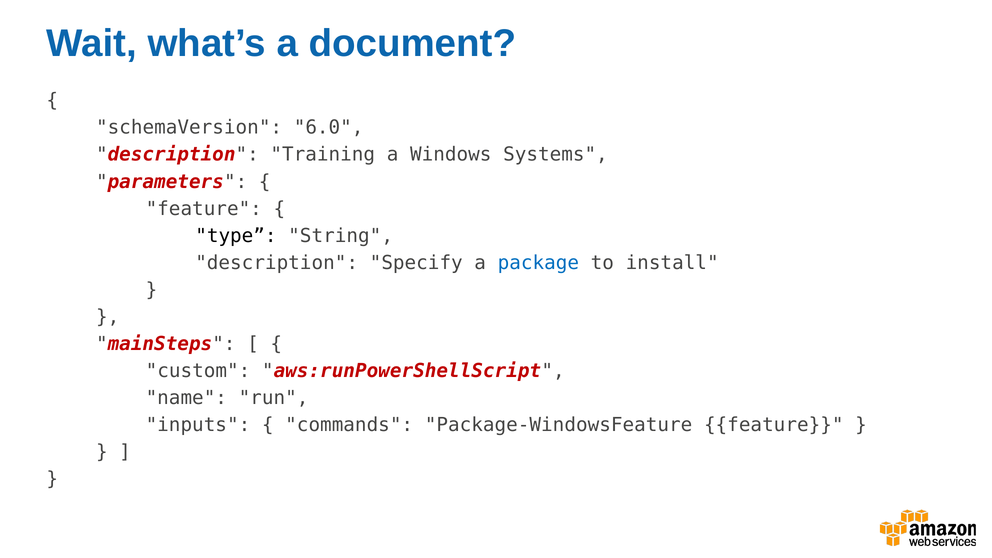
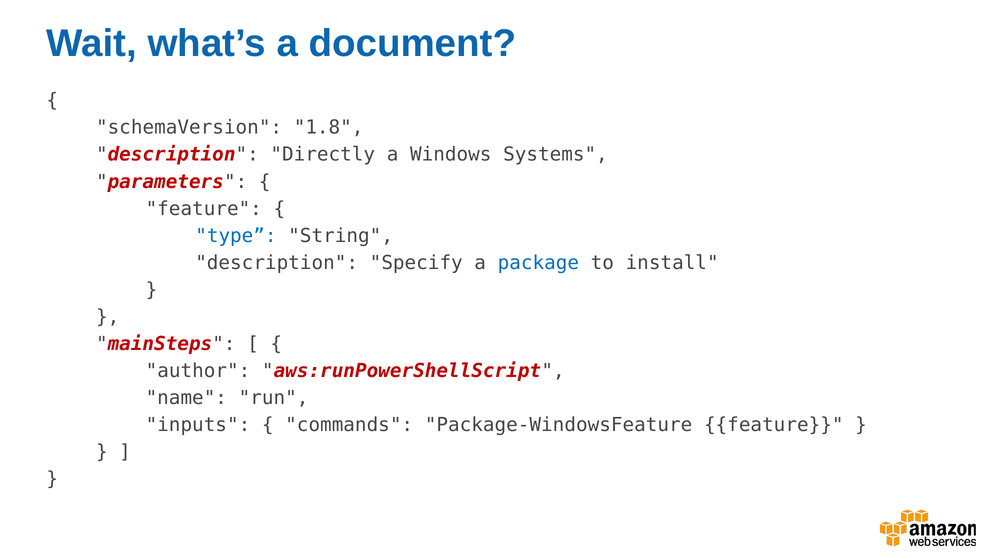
6.0: 6.0 -> 1.8 (329, 128)
Training: Training -> Directly (323, 155)
type colour: black -> blue (236, 236)
custom: custom -> author (198, 371)
